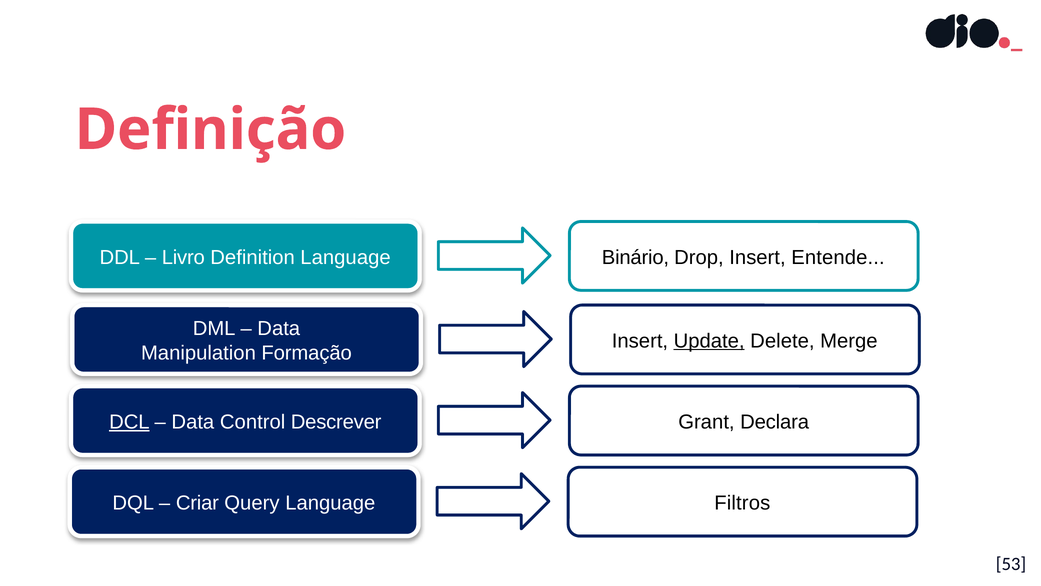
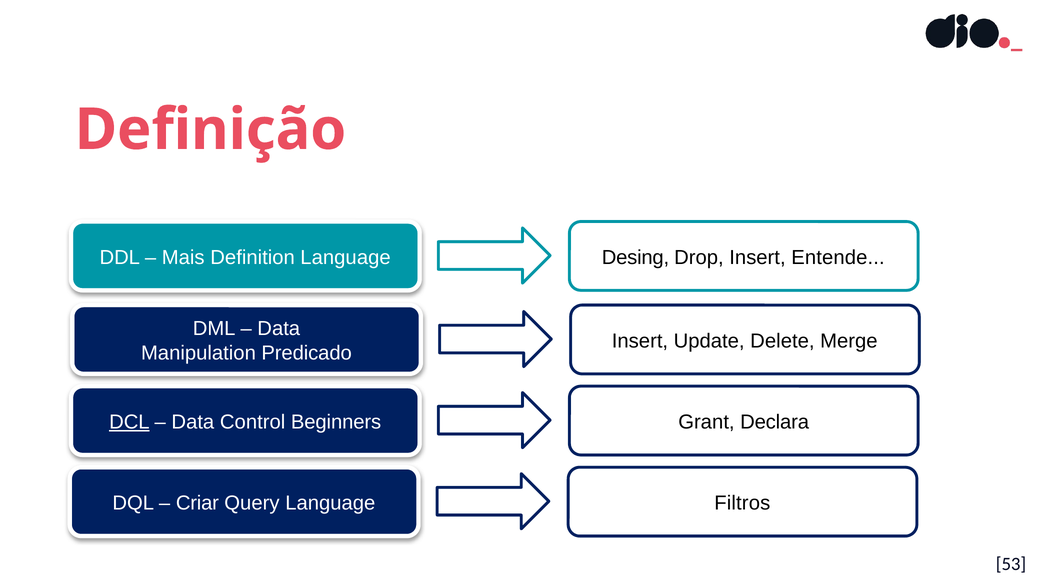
Livro: Livro -> Mais (183, 257)
Binário: Binário -> Desing (635, 257)
Update underline: present -> none (709, 341)
Formação: Formação -> Predicado (307, 353)
Descrever: Descrever -> Beginners (336, 422)
